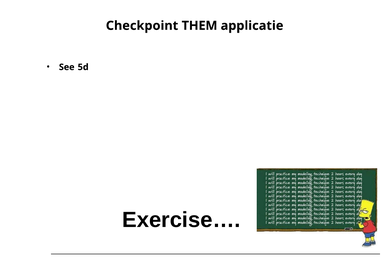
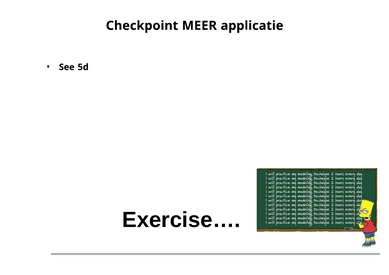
THEM: THEM -> MEER (199, 26)
